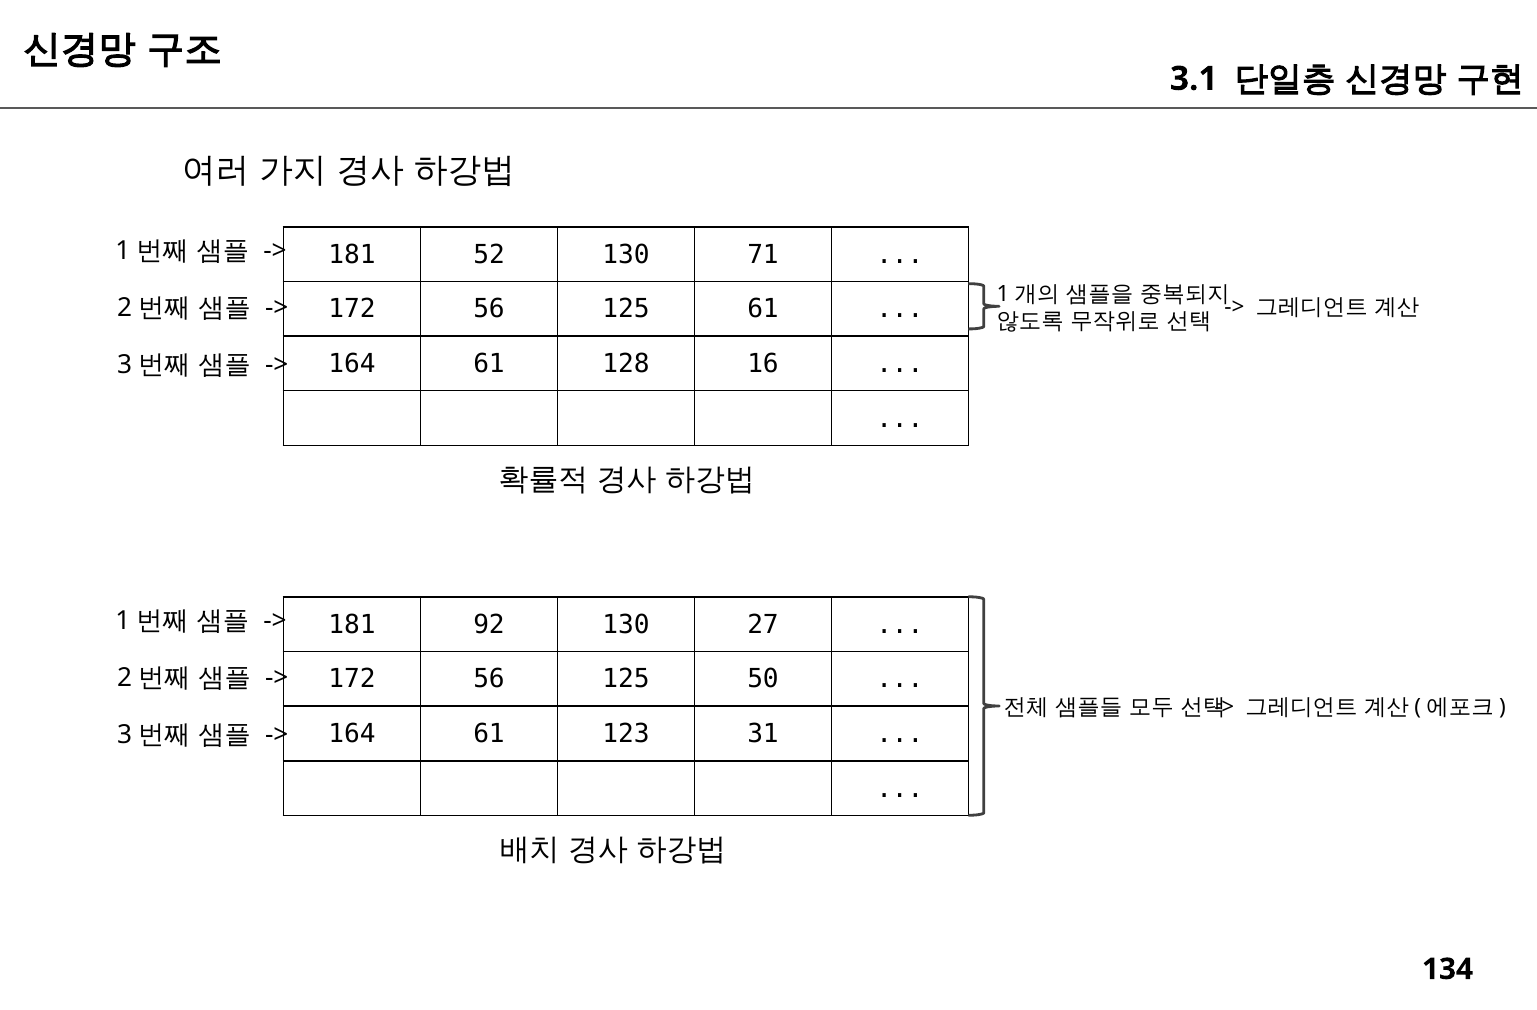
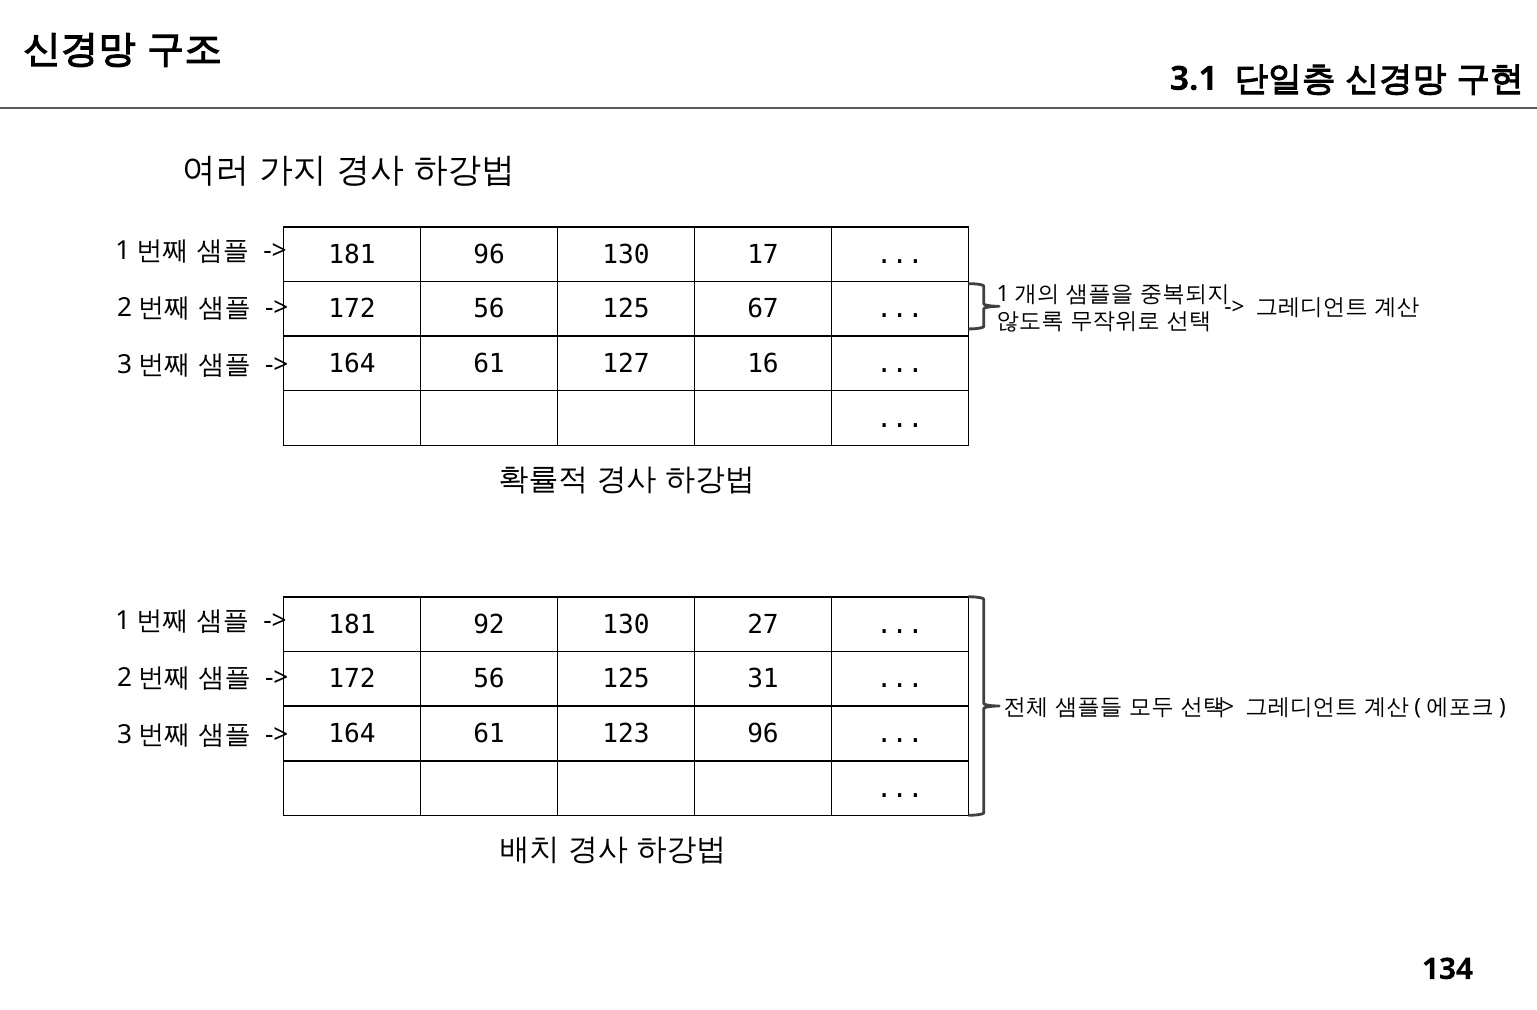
181 52: 52 -> 96 (489, 254)
71: 71 -> 17 (763, 254)
125 61: 61 -> 67 (763, 309)
128: 128 -> 127 (626, 364)
50: 50 -> 31 (763, 679)
123 31: 31 -> 96 (763, 733)
